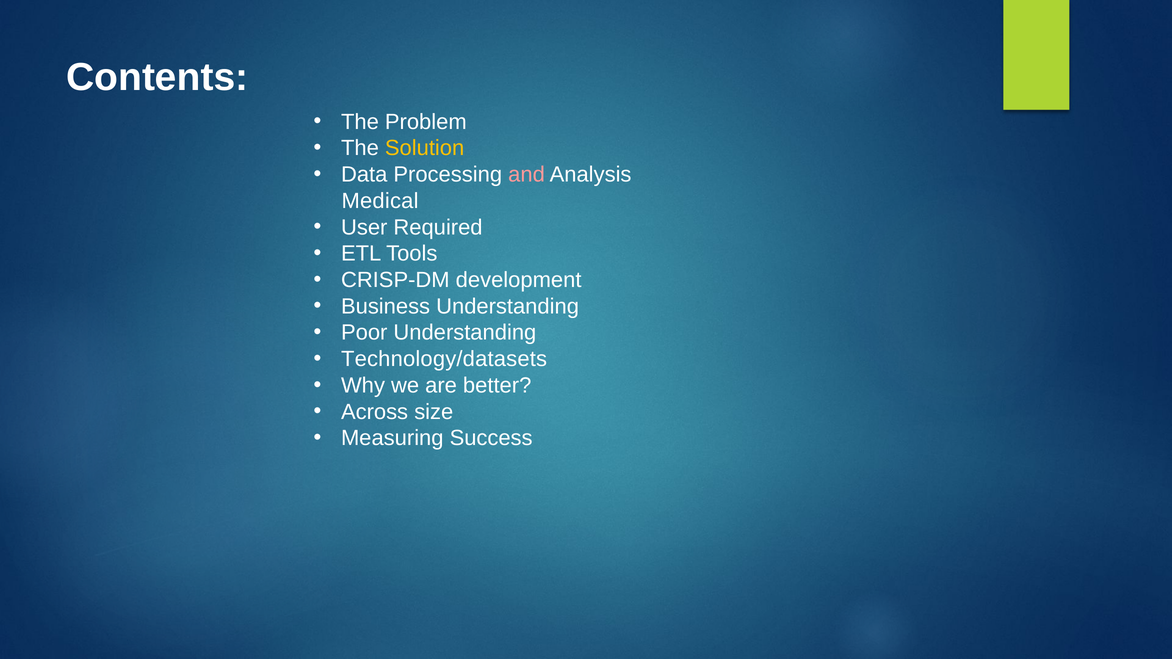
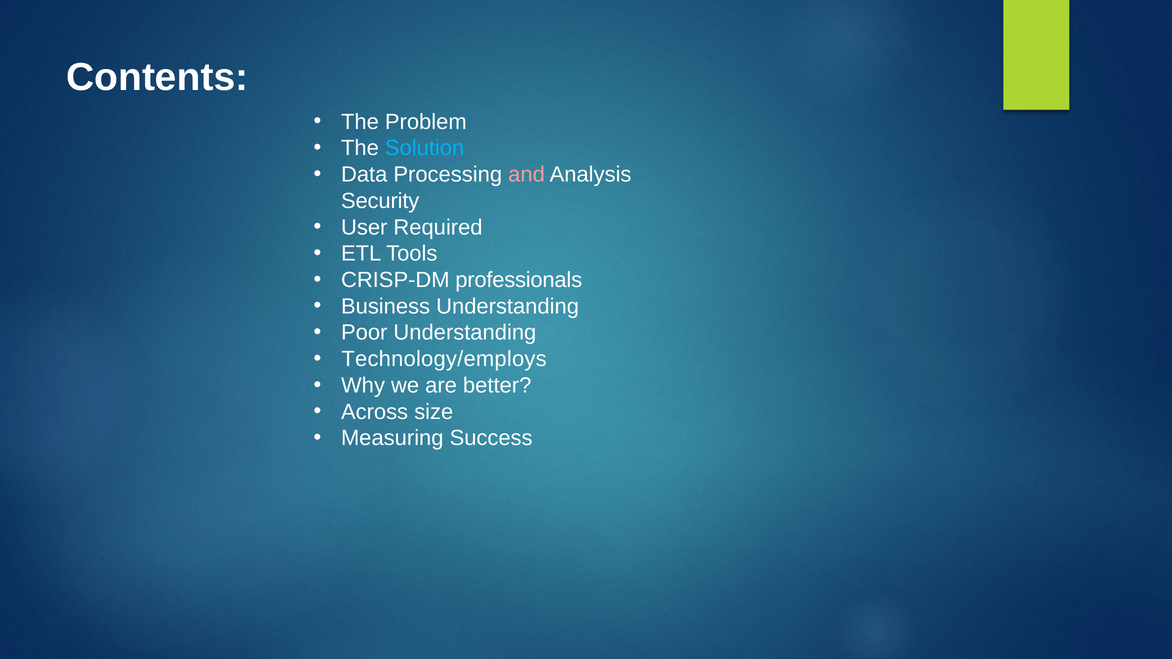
Solution colour: yellow -> light blue (425, 148)
Medical: Medical -> Security (380, 201)
development: development -> professionals (519, 280)
Technology/datasets: Technology/datasets -> Technology/employs (444, 359)
